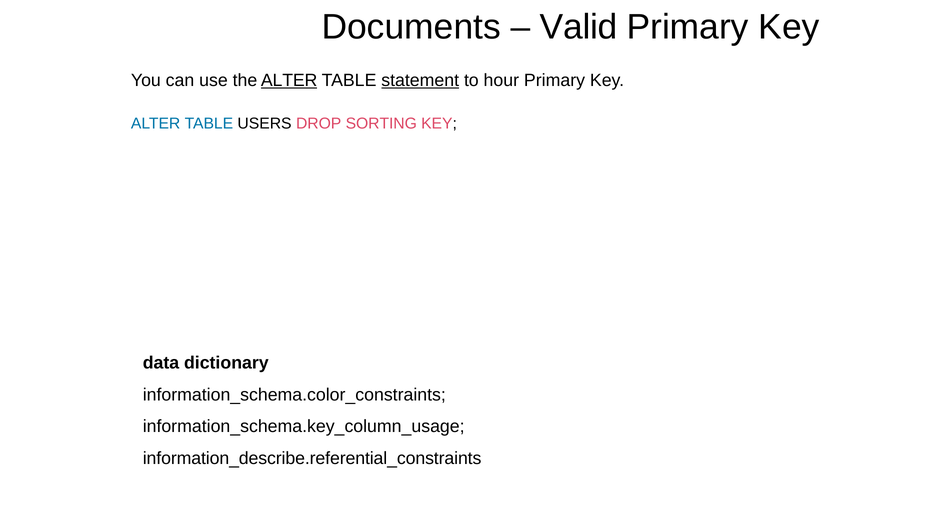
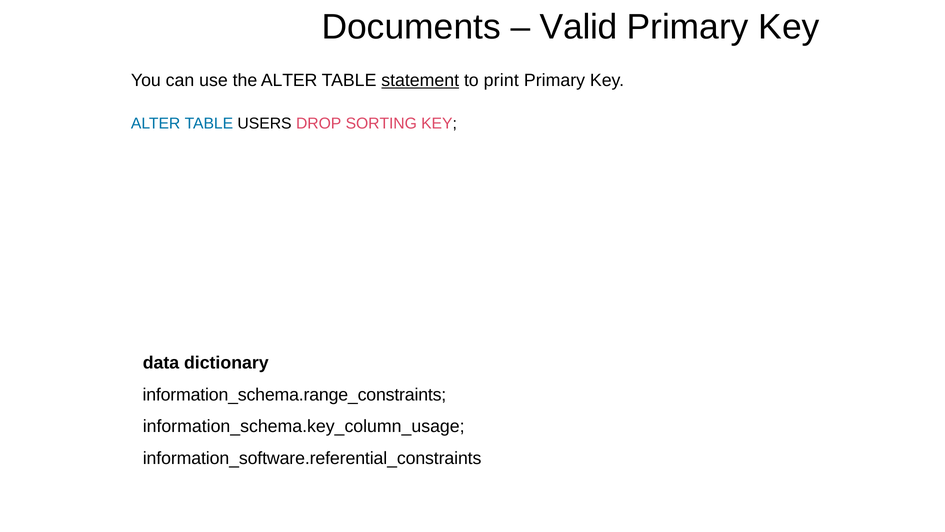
ALTER underline: present -> none (289, 80)
hour: hour -> print (501, 80)
information_schema.color_constraints: information_schema.color_constraints -> information_schema.range_constraints (294, 394)
information_describe.referential_constraints: information_describe.referential_constraints -> information_software.referential_constraints (312, 458)
